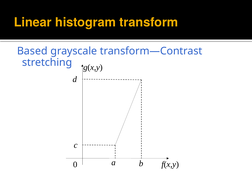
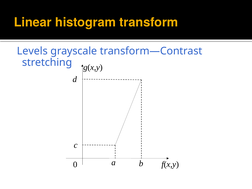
Based: Based -> Levels (32, 51)
